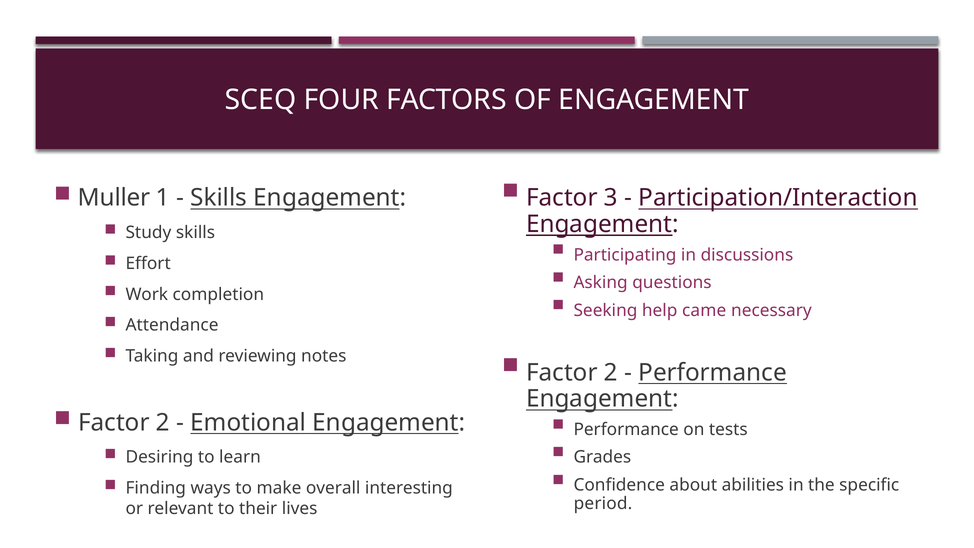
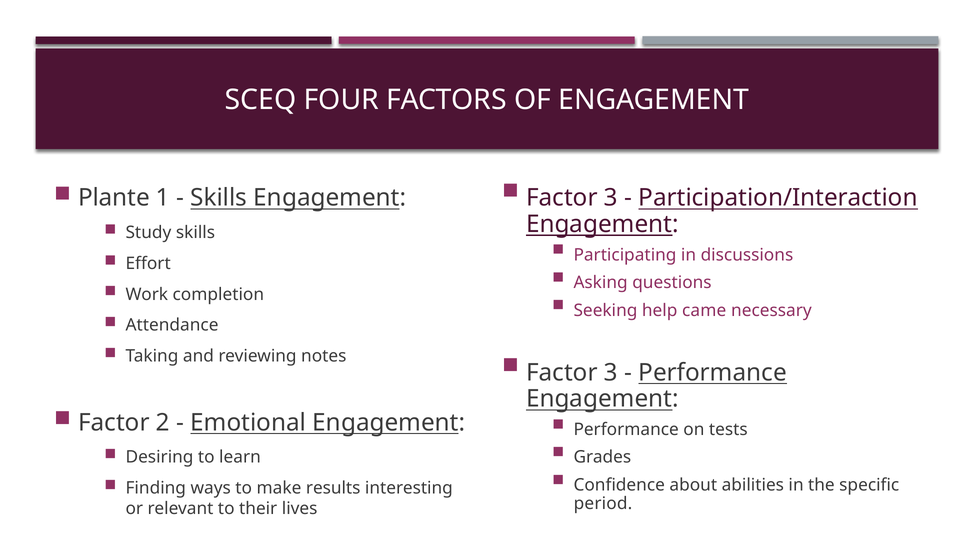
Muller: Muller -> Plante (114, 198)
2: 2 -> 3 (611, 372)
overall: overall -> results (333, 488)
